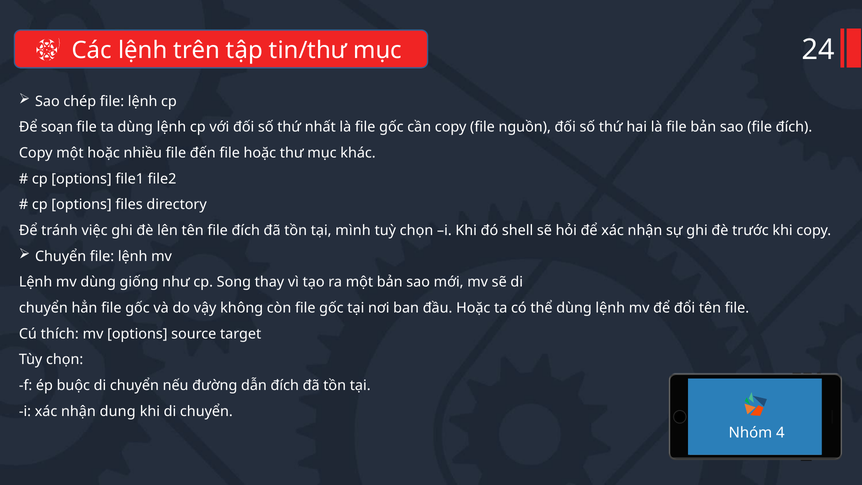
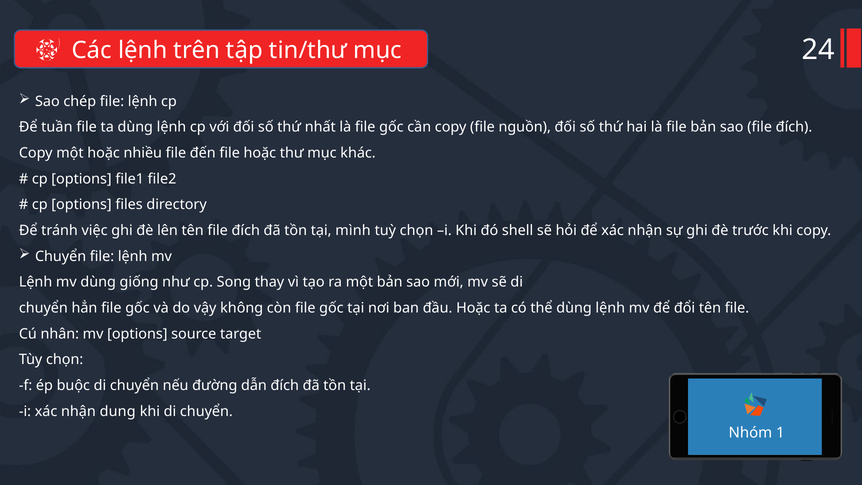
soạn: soạn -> tuần (57, 127)
thích: thích -> nhân (60, 334)
4: 4 -> 1 (780, 433)
